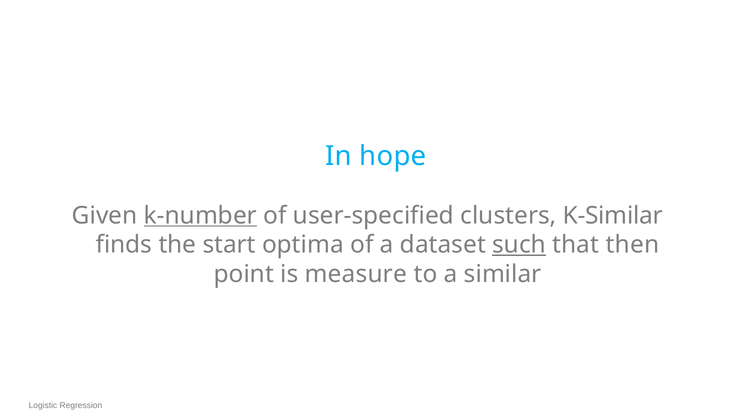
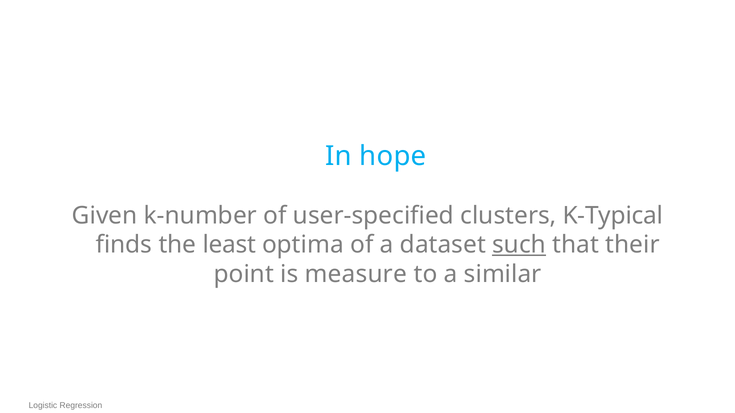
k-number underline: present -> none (200, 216)
K-Similar: K-Similar -> K-Typical (613, 216)
start: start -> least (229, 245)
then: then -> their (633, 245)
